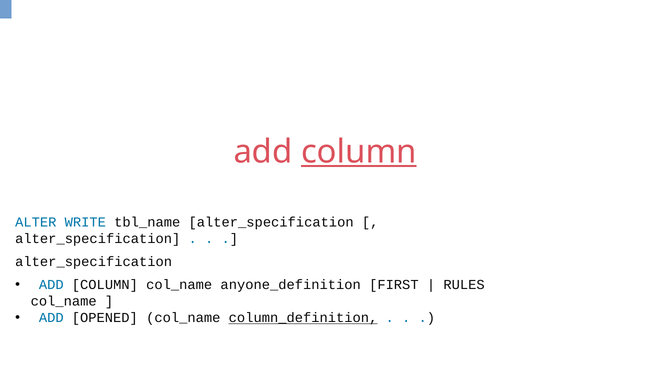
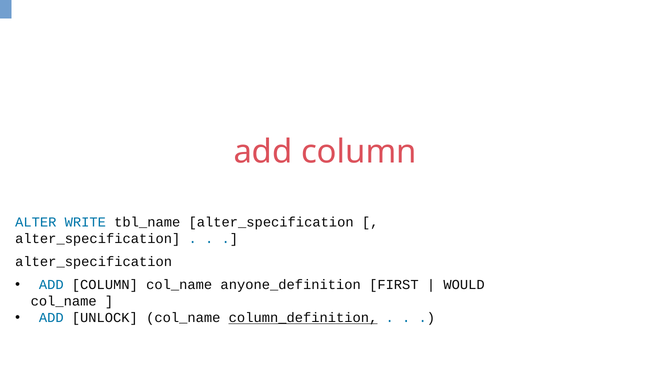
column underline: present -> none (359, 152)
RULES: RULES -> WOULD (464, 285)
OPENED: OPENED -> UNLOCK (105, 318)
